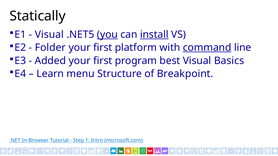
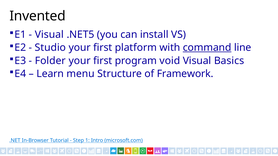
Statically: Statically -> Invented (38, 16)
you underline: present -> none (107, 35)
install underline: present -> none (154, 35)
Folder: Folder -> Studio (50, 48)
Added: Added -> Folder (50, 61)
best: best -> void (170, 61)
Breakpoint: Breakpoint -> Framework (185, 74)
